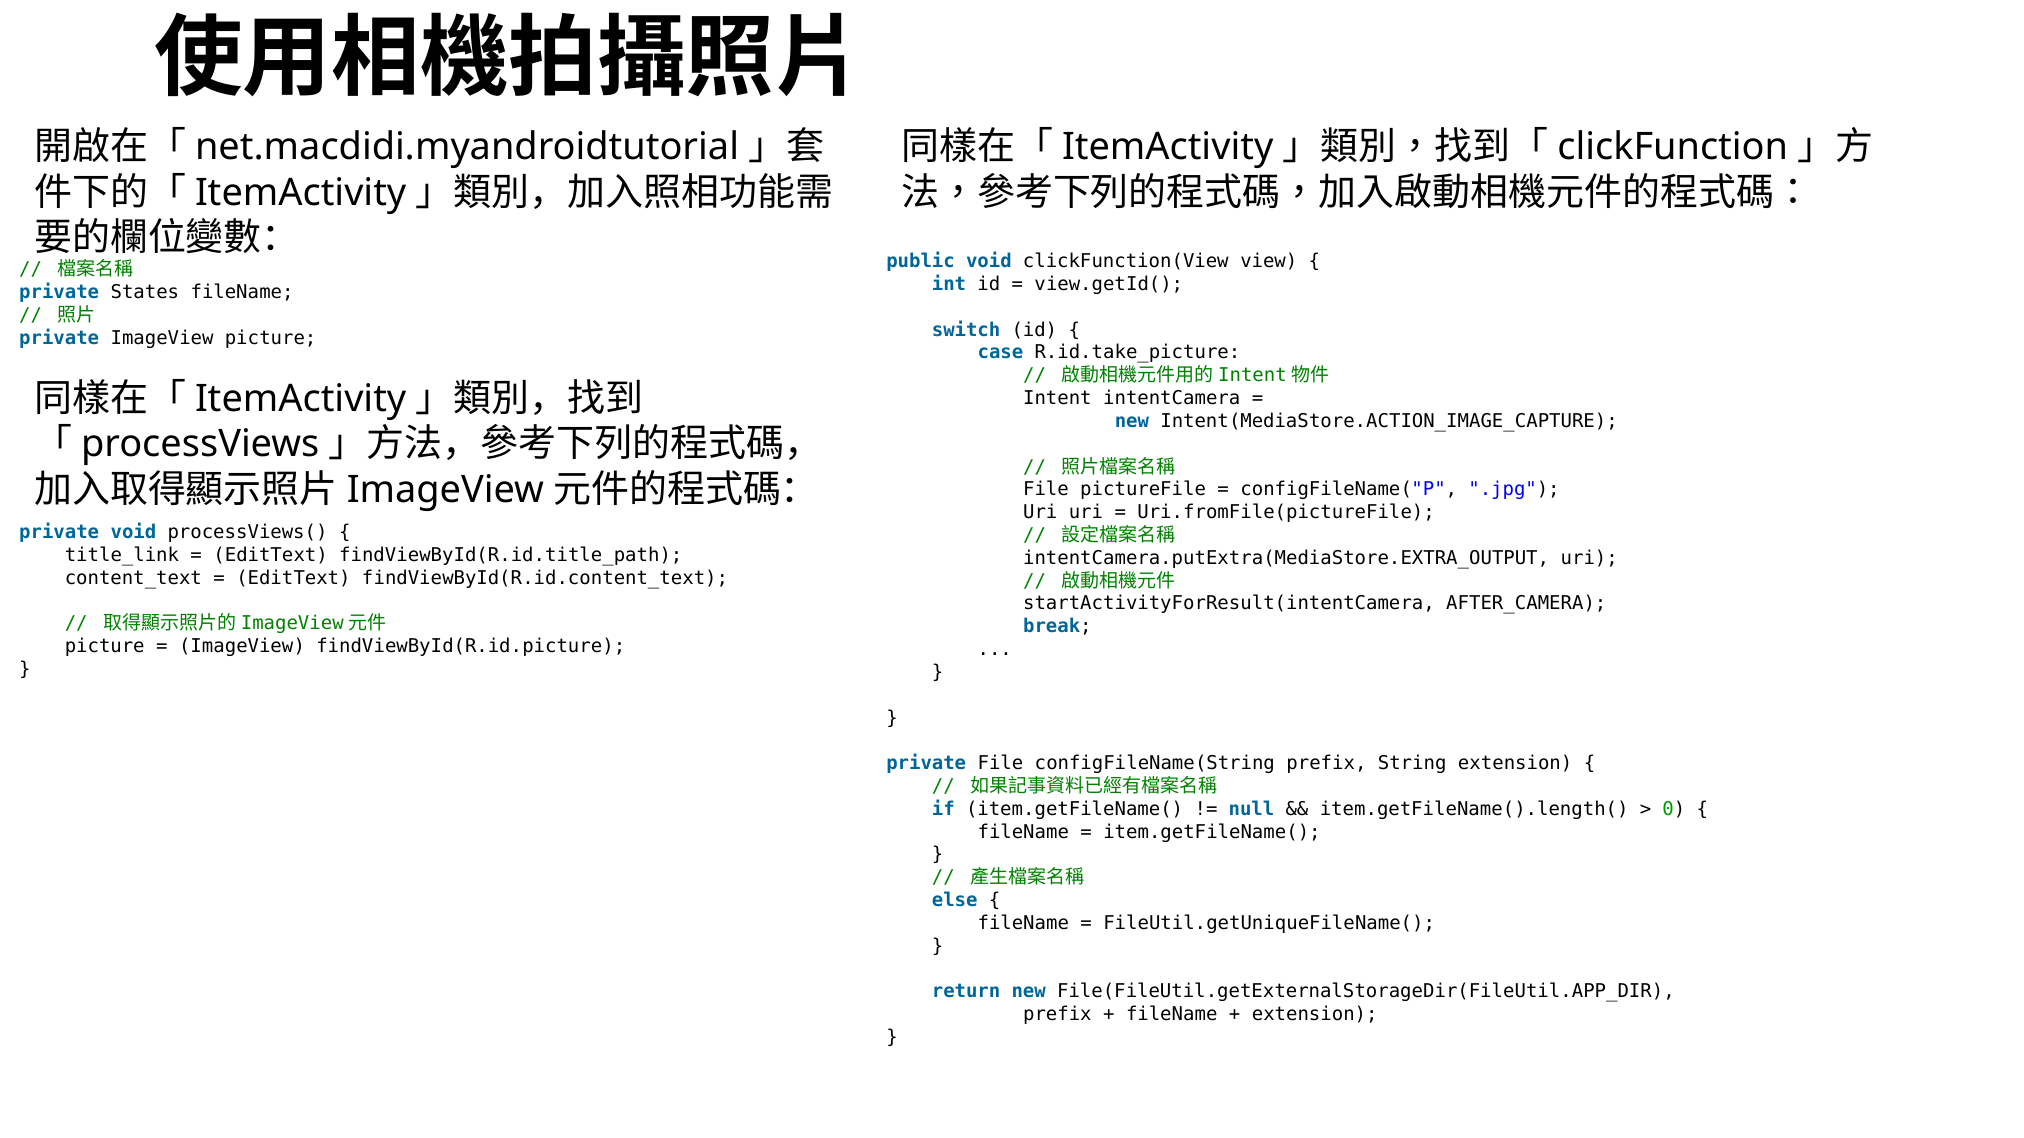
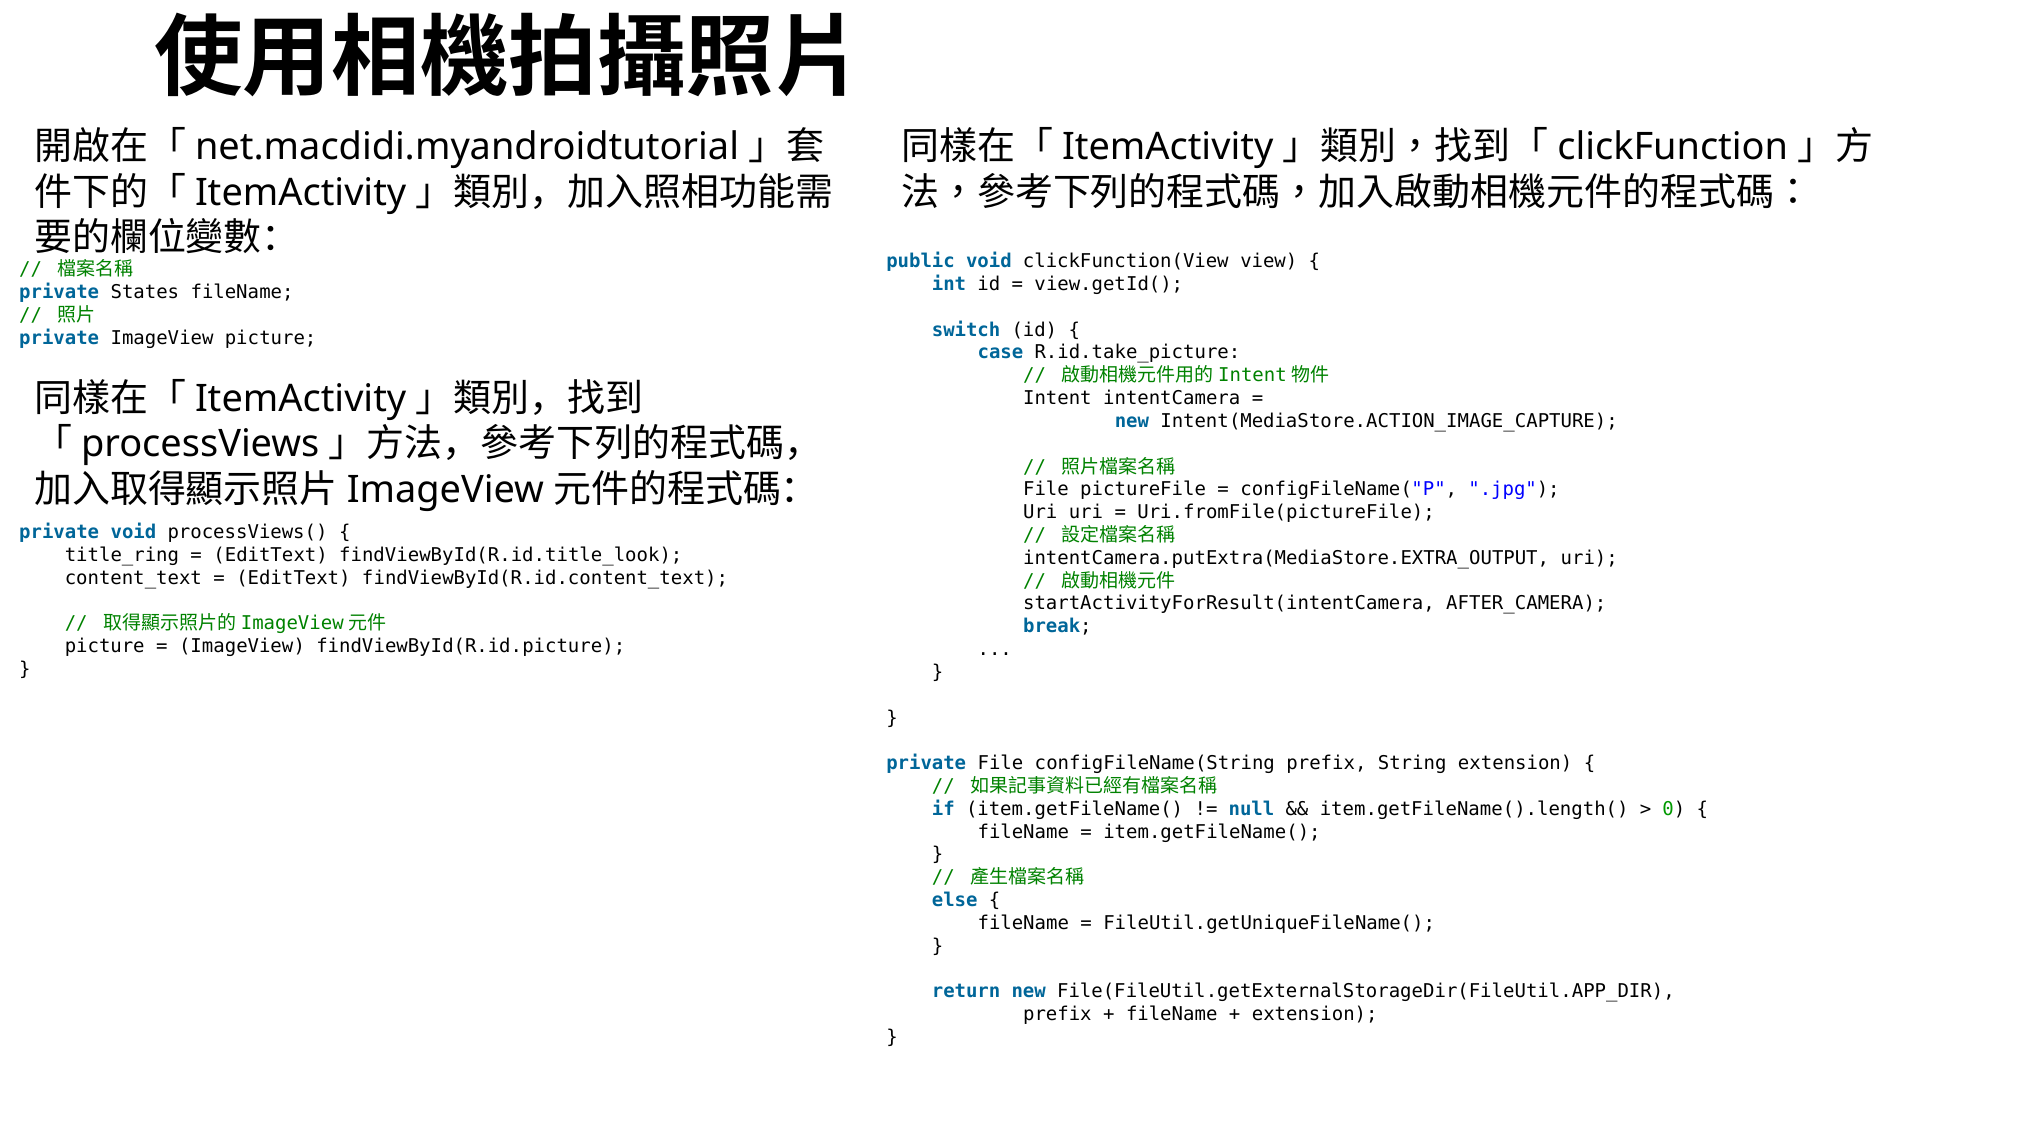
title_link: title_link -> title_ring (122, 555)
findViewById(R.id.title_path: findViewById(R.id.title_path -> findViewById(R.id.title_look (511, 555)
